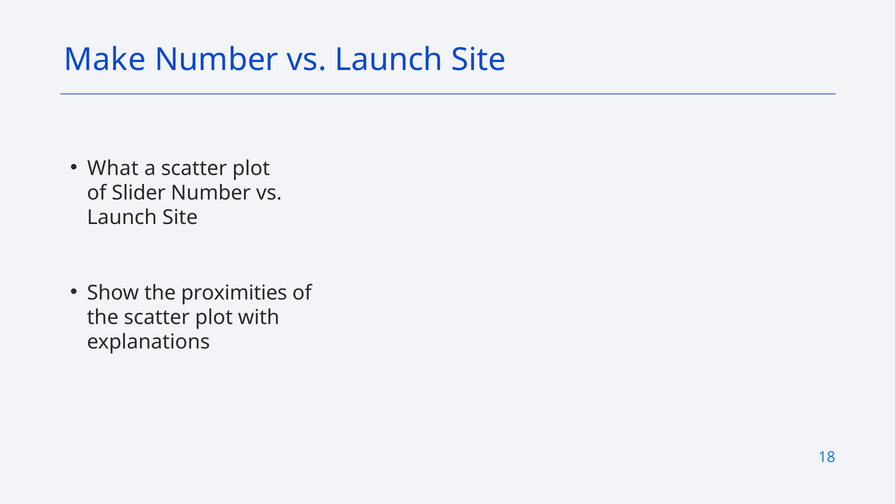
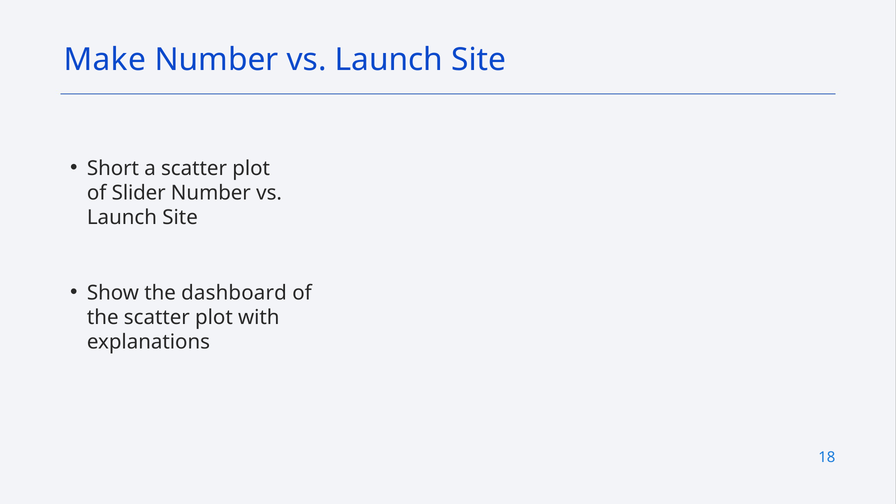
What: What -> Short (113, 168)
proximities: proximities -> dashboard (234, 293)
